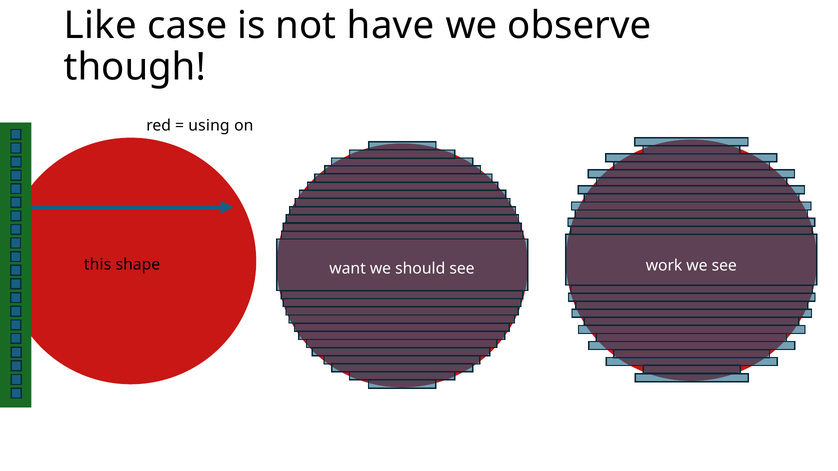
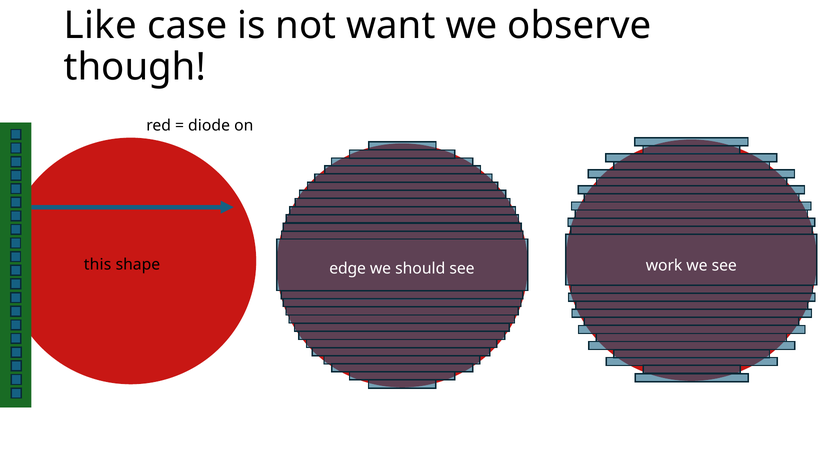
have: have -> want (391, 26)
using: using -> diode (209, 126)
want: want -> edge (348, 269)
